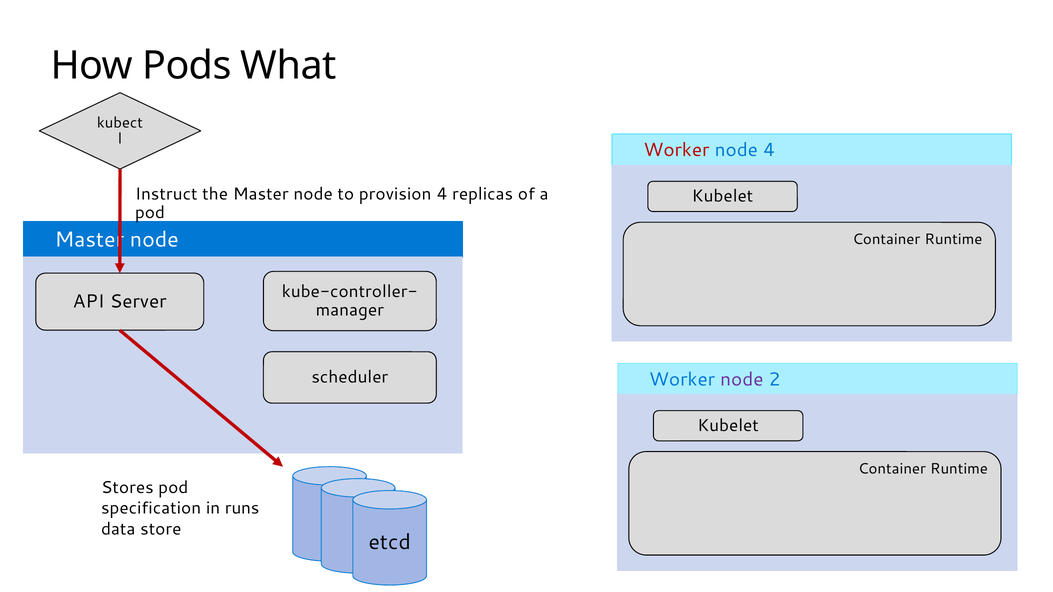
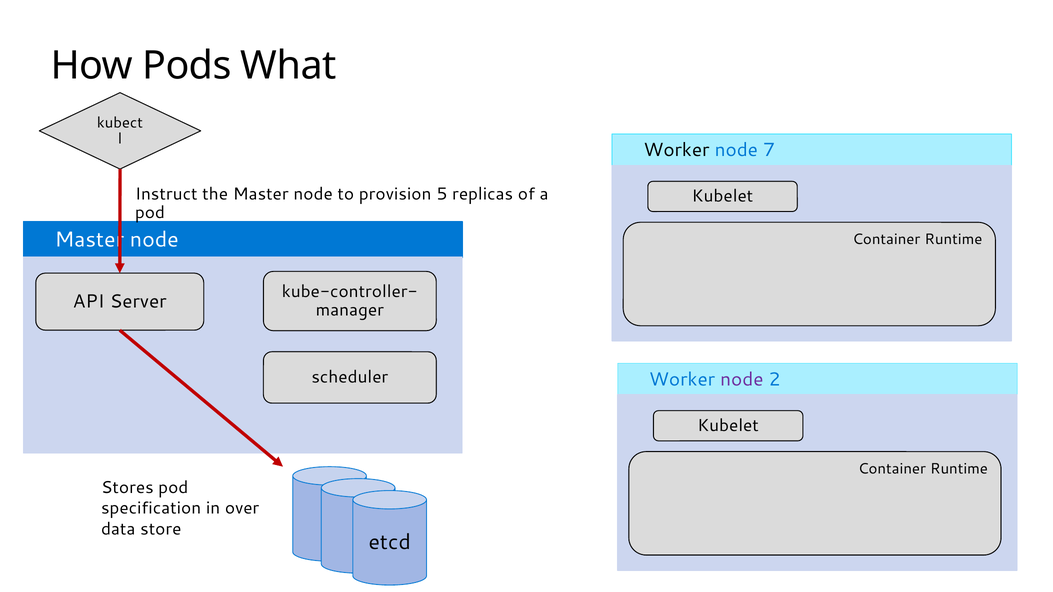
Worker colour: red -> black (676, 150)
node 4: 4 -> 7 (769, 150)
provision 4: 4 -> 5 (442, 194)
runs: runs -> over (242, 509)
